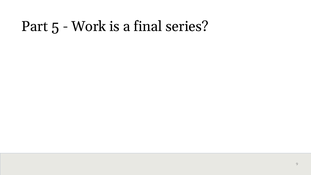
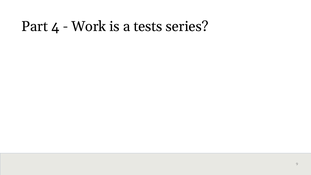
5: 5 -> 4 (55, 26)
final: final -> tests (148, 26)
